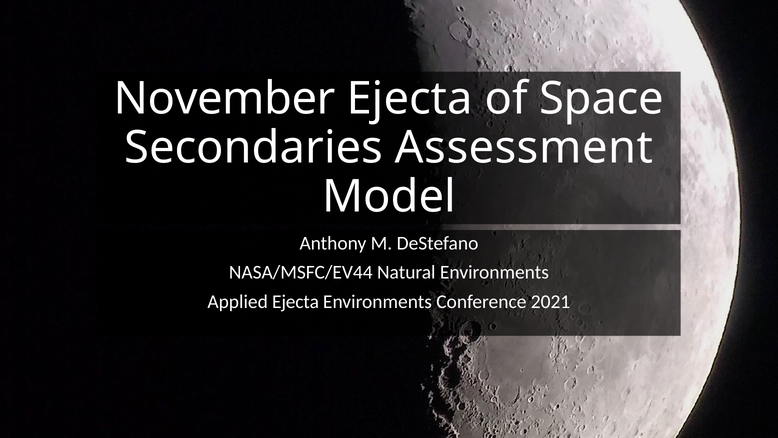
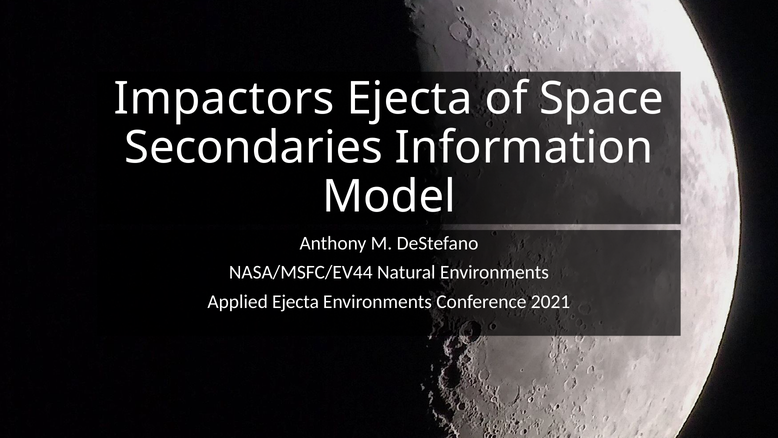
November: November -> Impactors (224, 99)
Assessment: Assessment -> Information (524, 148)
